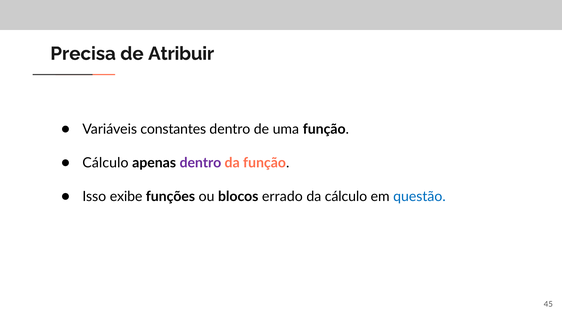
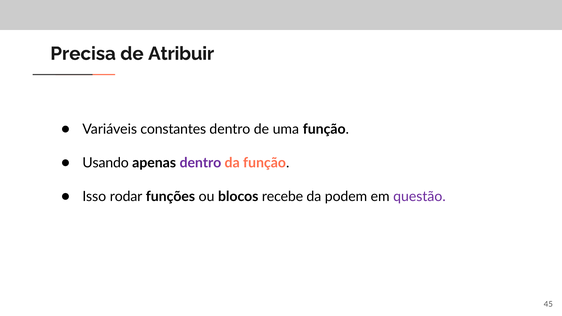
Cálculo: Cálculo -> Usando (106, 163)
exibe: exibe -> rodar (126, 197)
errado: errado -> recebe (282, 197)
da cálculo: cálculo -> podem (346, 197)
questão colour: blue -> purple (419, 197)
